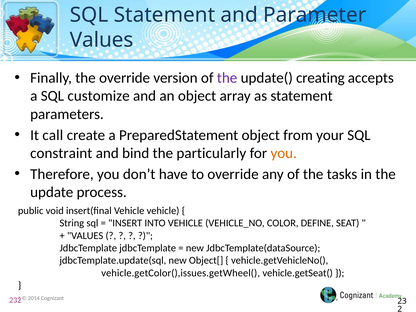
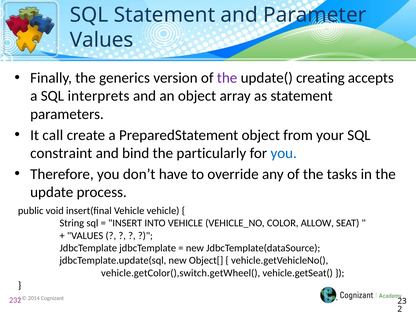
the override: override -> generics (124, 78)
customize: customize -> interprets (99, 96)
you colour: orange -> blue (284, 153)
DEFINE: DEFINE -> ALLOW (317, 223)
vehicle.getColor(),issues.getWheel(: vehicle.getColor(),issues.getWheel( -> vehicle.getColor(),switch.getWheel( (181, 273)
